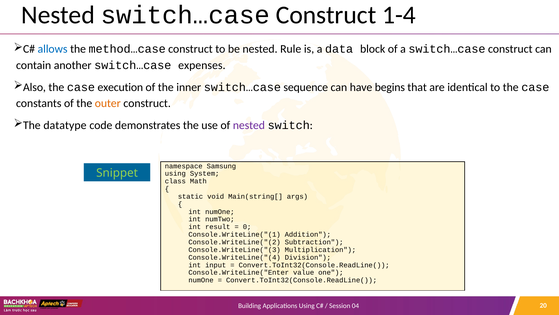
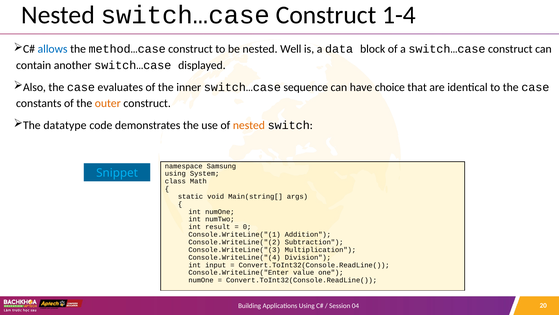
Rule: Rule -> Well (291, 49)
expenses: expenses -> displayed (202, 65)
execution: execution -> evaluates (120, 87)
begins: begins -> choice (390, 87)
nested colour: purple -> orange (249, 125)
Snippet colour: light green -> light blue (117, 173)
